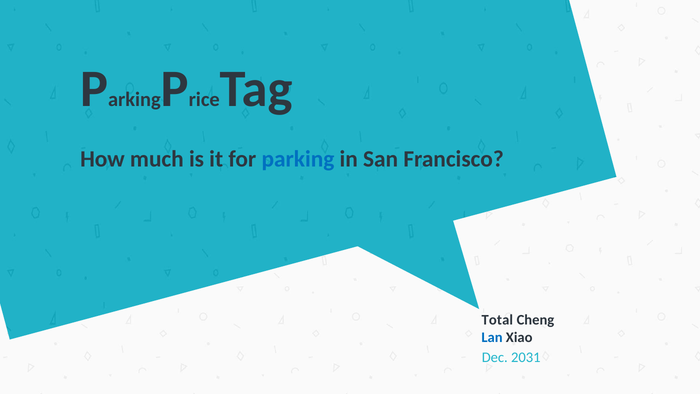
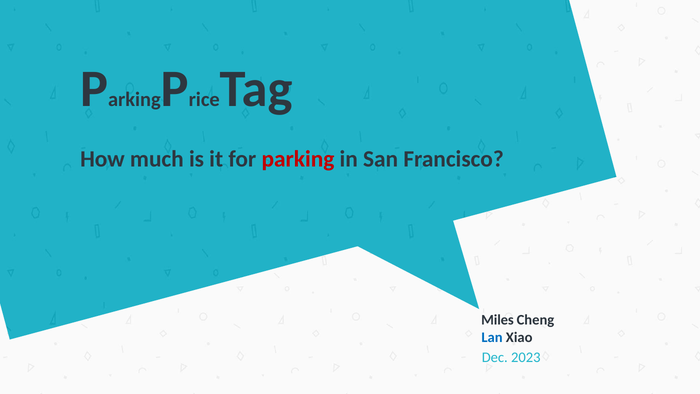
parking colour: blue -> red (298, 159)
Total: Total -> Miles (497, 320)
2031: 2031 -> 2023 (526, 357)
